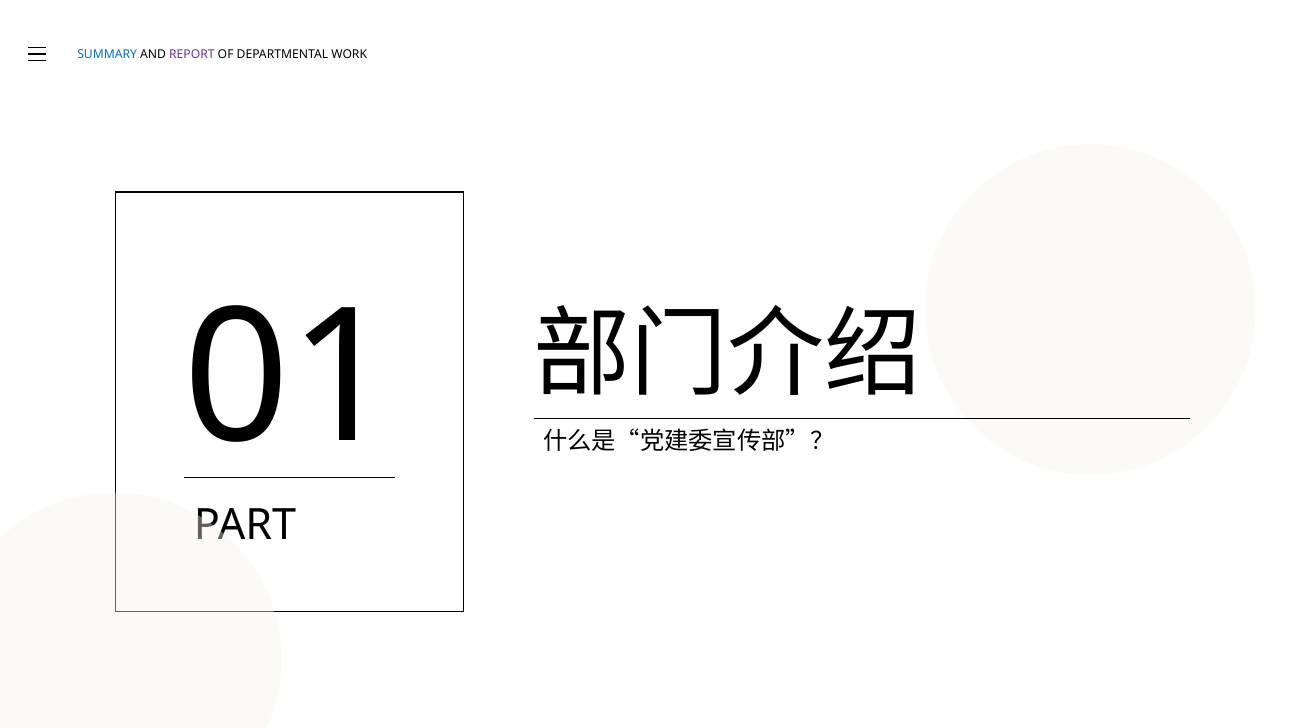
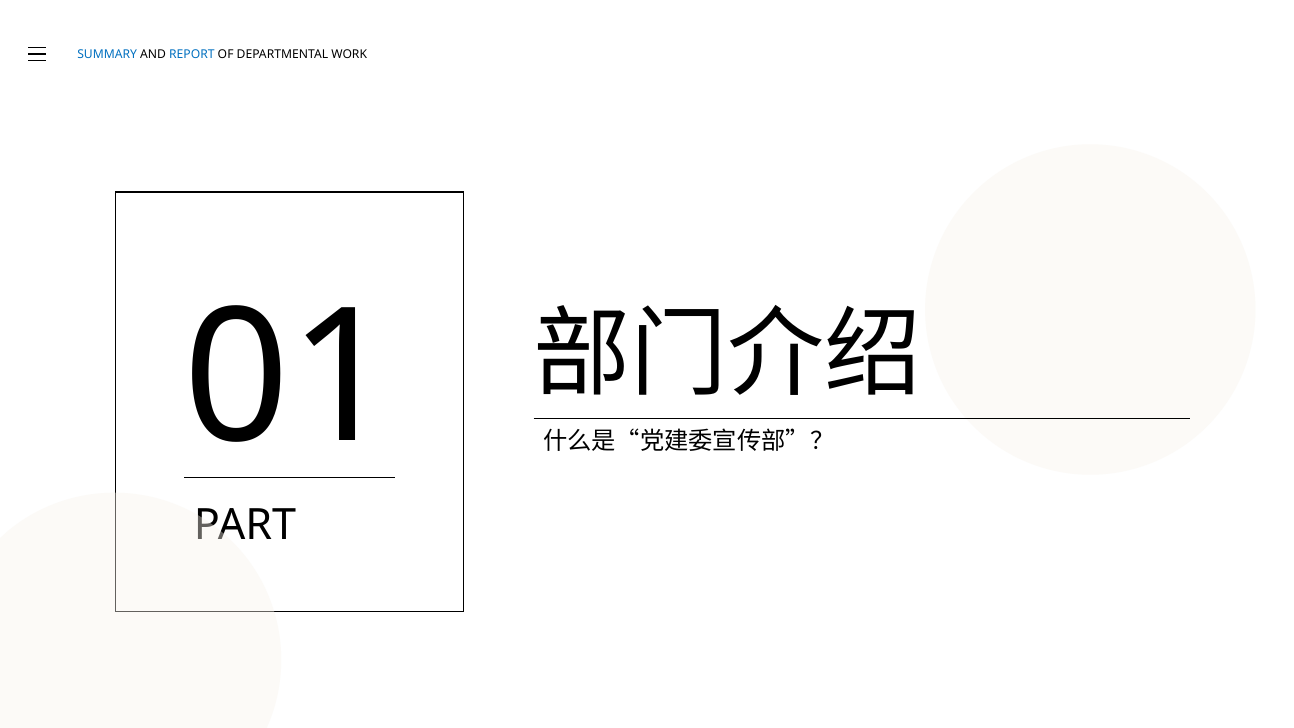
REPORT colour: purple -> blue (192, 55)
